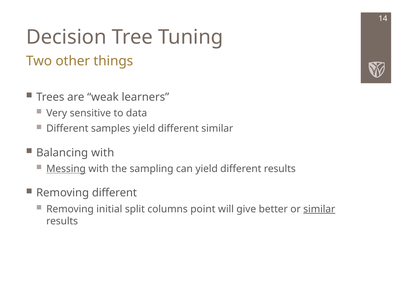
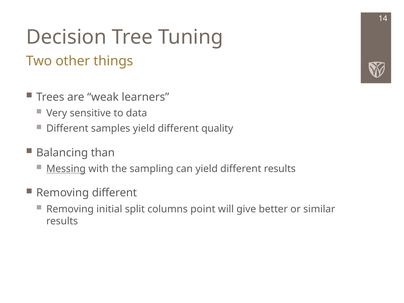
different similar: similar -> quality (217, 129)
Balancing with: with -> than (103, 153)
similar underline: present -> none (319, 209)
